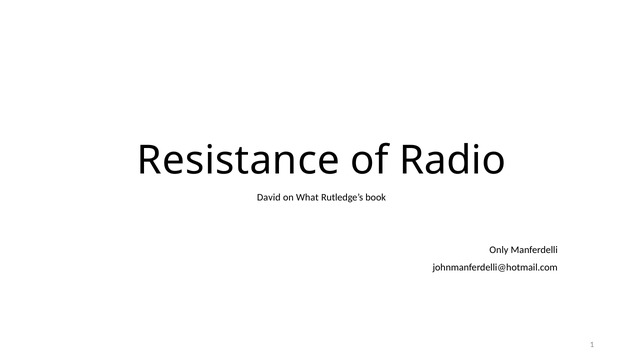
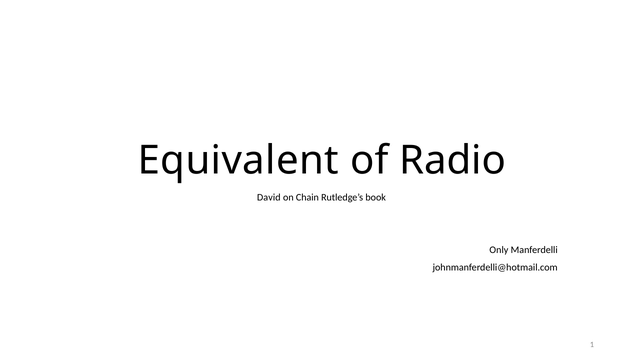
Resistance: Resistance -> Equivalent (238, 161)
What: What -> Chain (307, 198)
